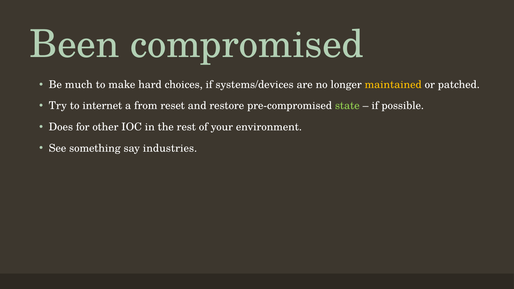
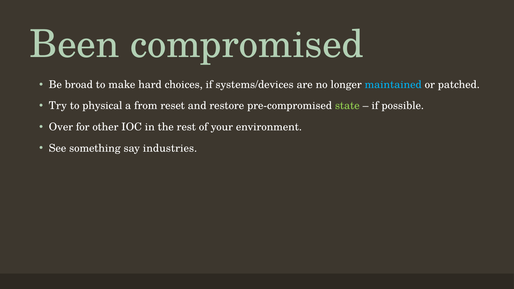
much: much -> broad (79, 85)
maintained colour: yellow -> light blue (393, 85)
internet: internet -> physical (102, 106)
Does: Does -> Over (61, 127)
